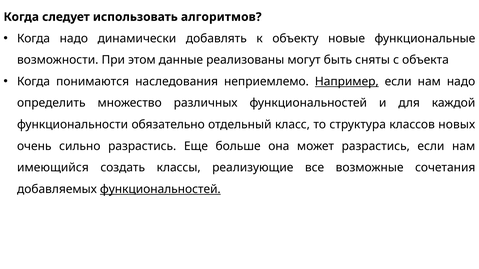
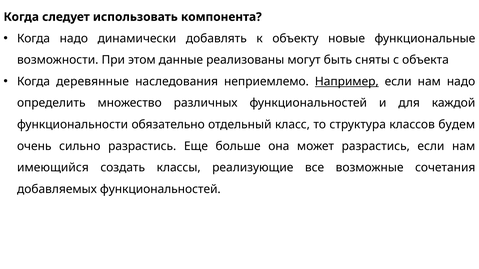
алгоритмов: алгоритмов -> компонента (221, 17)
понимаются: понимаются -> деревянные (93, 82)
новых: новых -> будем (457, 125)
функциональностей underline: present -> none (160, 189)
